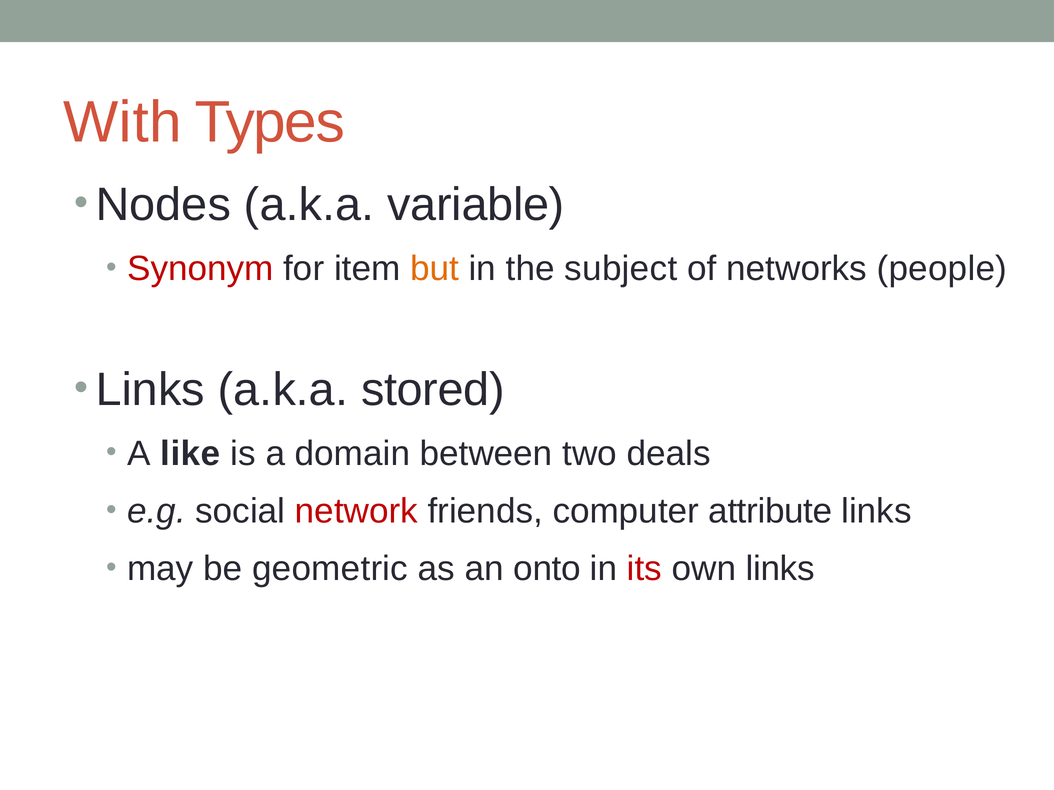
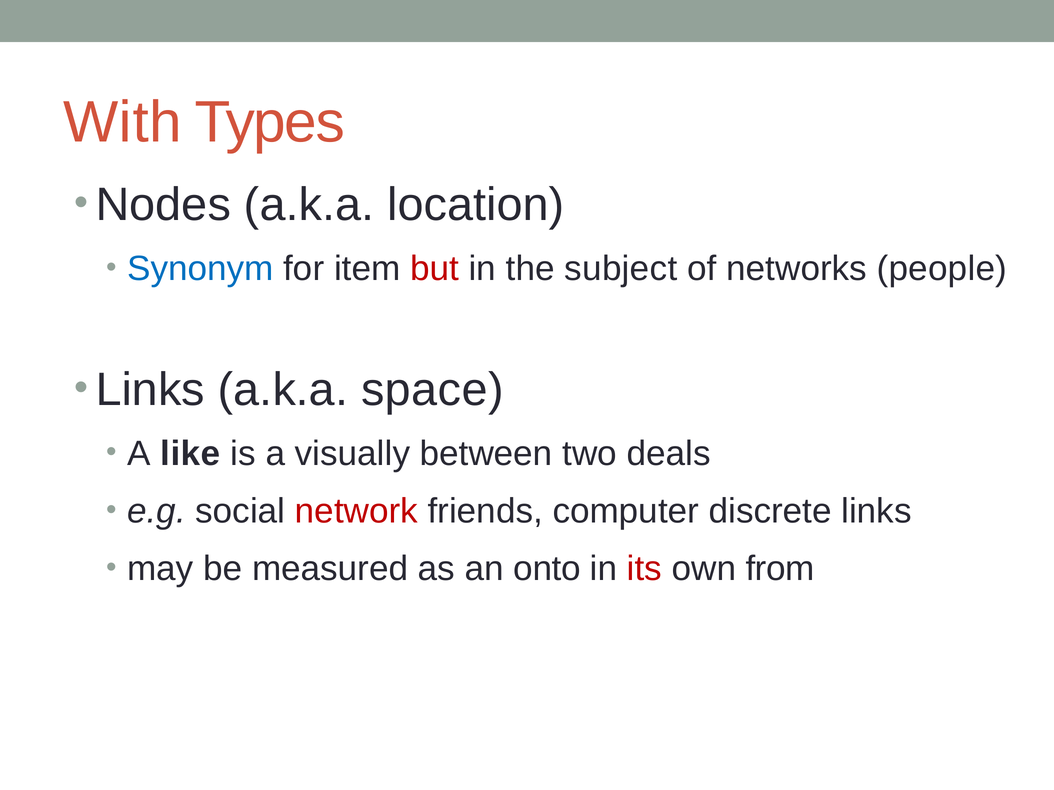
variable: variable -> location (476, 205)
Synonym colour: red -> blue (200, 269)
but colour: orange -> red (435, 269)
stored: stored -> space (433, 390)
domain: domain -> visually (352, 454)
attribute: attribute -> discrete (770, 512)
geometric: geometric -> measured (330, 569)
own links: links -> from (780, 569)
